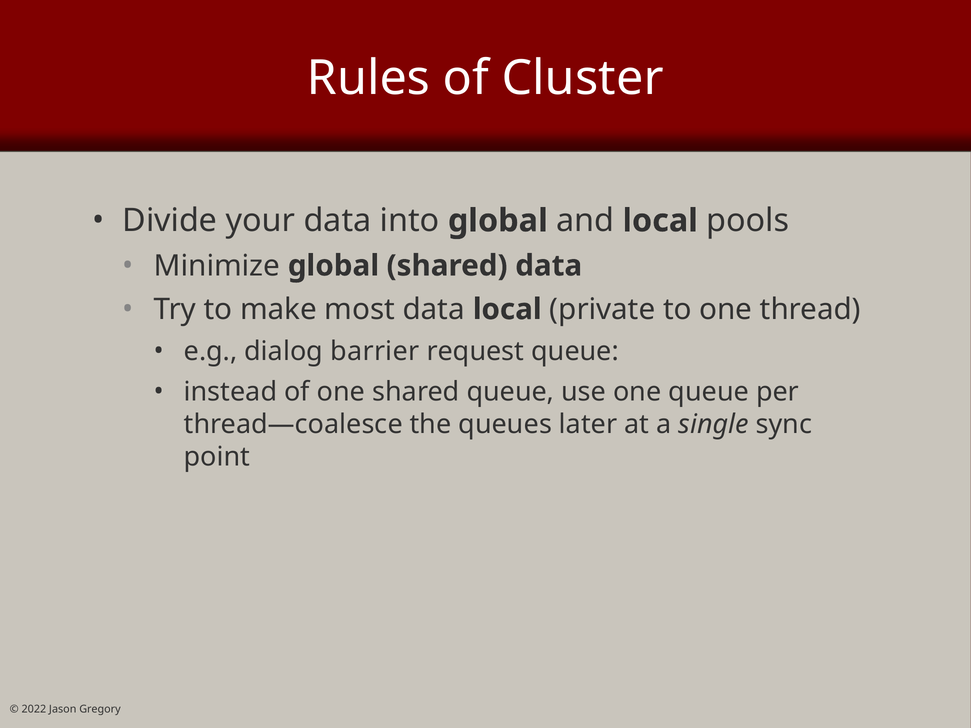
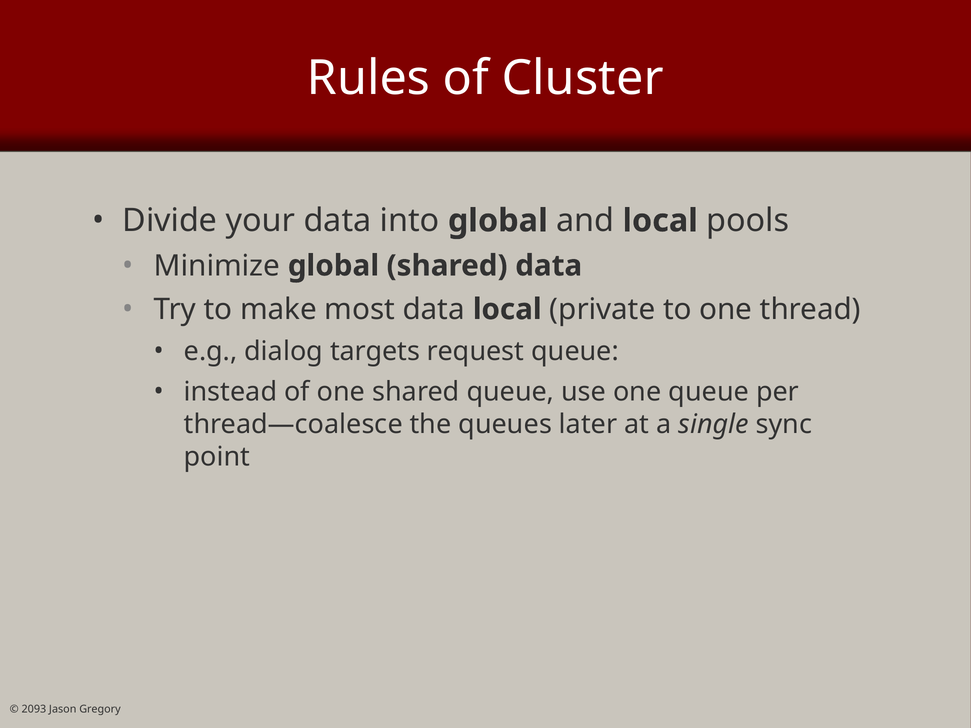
barrier: barrier -> targets (375, 351)
2022: 2022 -> 2093 (34, 709)
